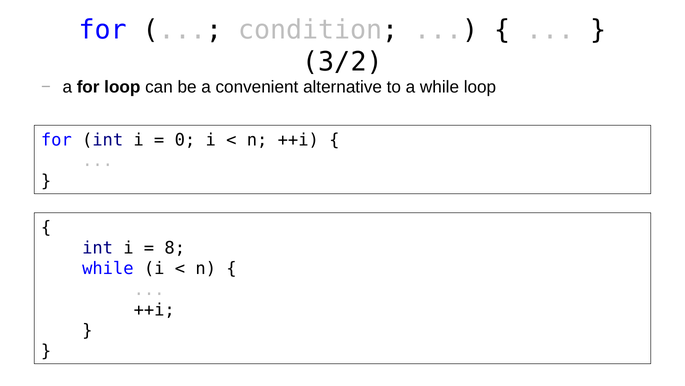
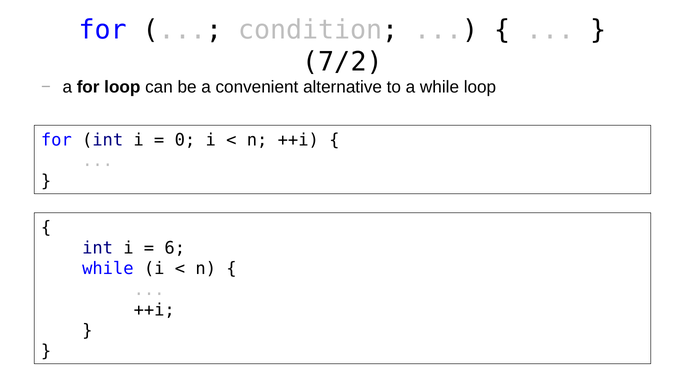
3/2: 3/2 -> 7/2 (343, 62)
8: 8 -> 6 (175, 248)
